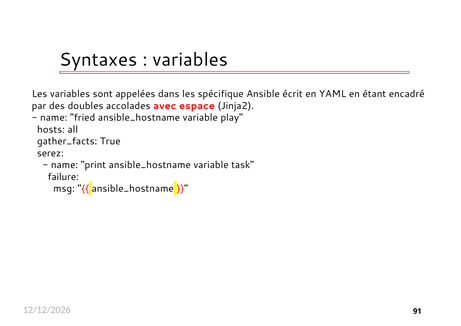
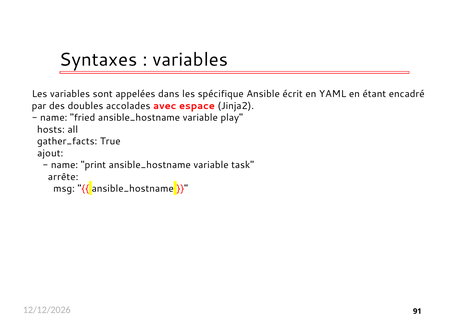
serez: serez -> ajout (50, 153)
failure: failure -> arrête (63, 177)
